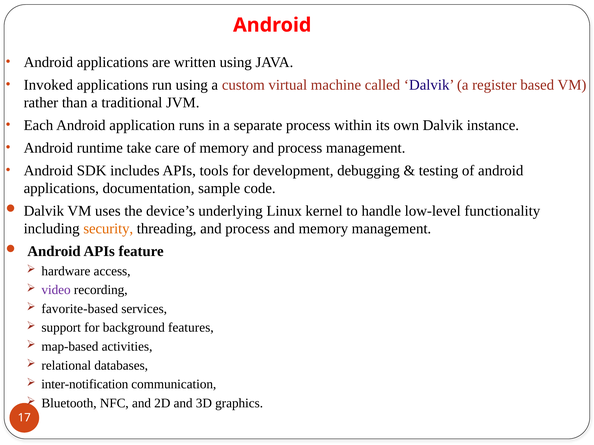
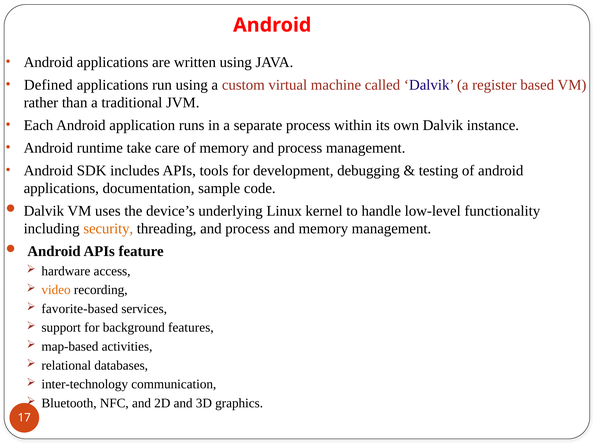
Invoked: Invoked -> Defined (48, 85)
video colour: purple -> orange (56, 290)
inter-notification: inter-notification -> inter-technology (85, 385)
